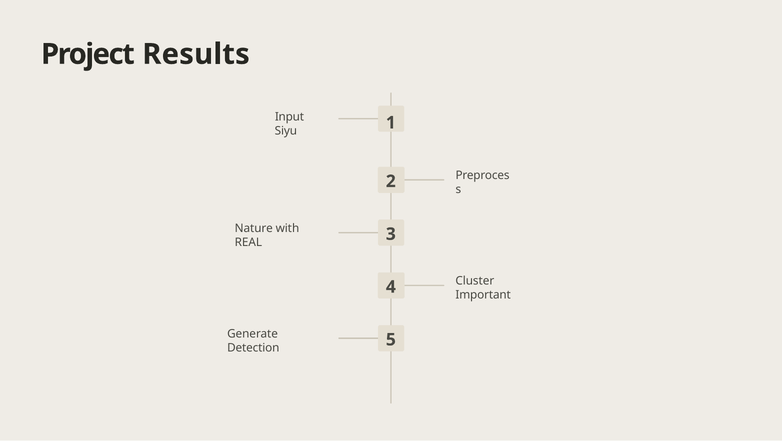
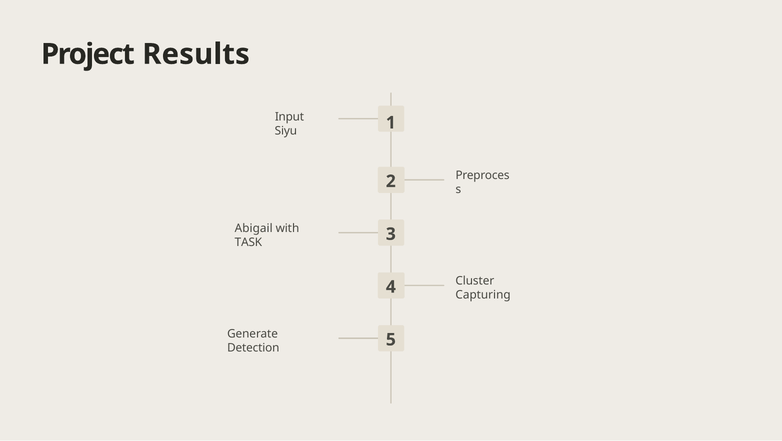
Nature: Nature -> Abigail (254, 228)
REAL: REAL -> TASK (248, 242)
Important: Important -> Capturing (483, 295)
